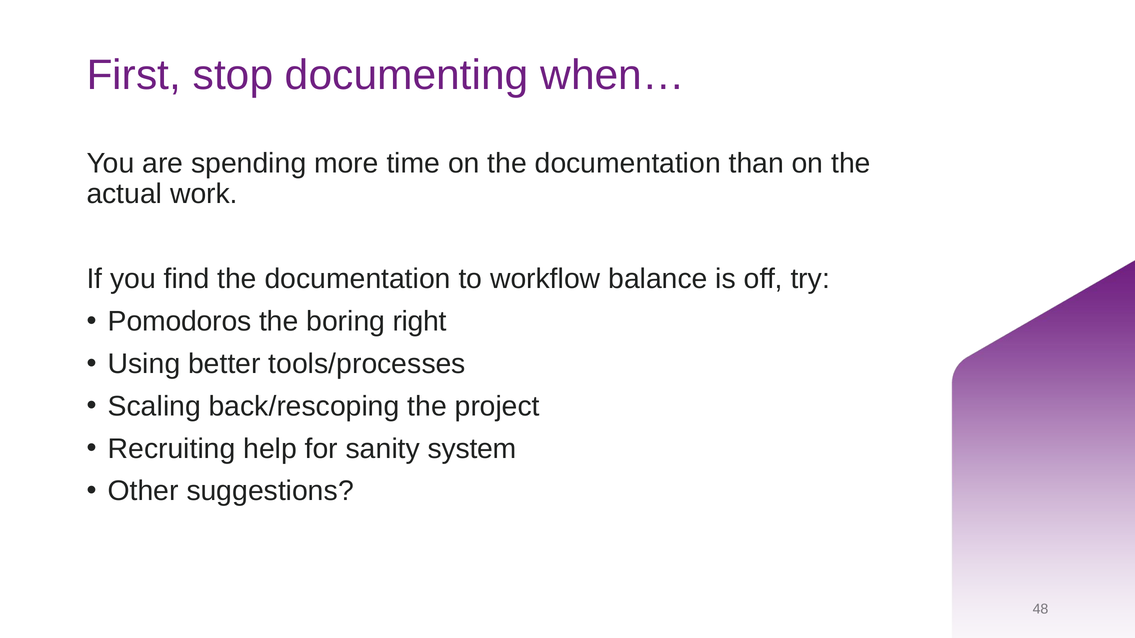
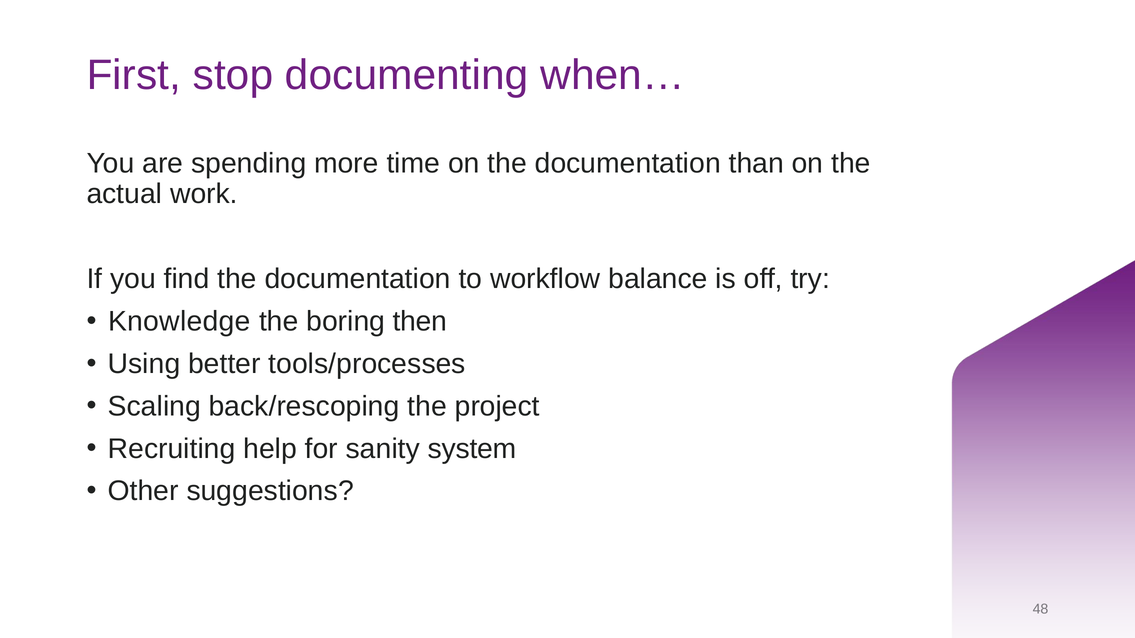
Pomodoros: Pomodoros -> Knowledge (179, 322)
right: right -> then (420, 322)
